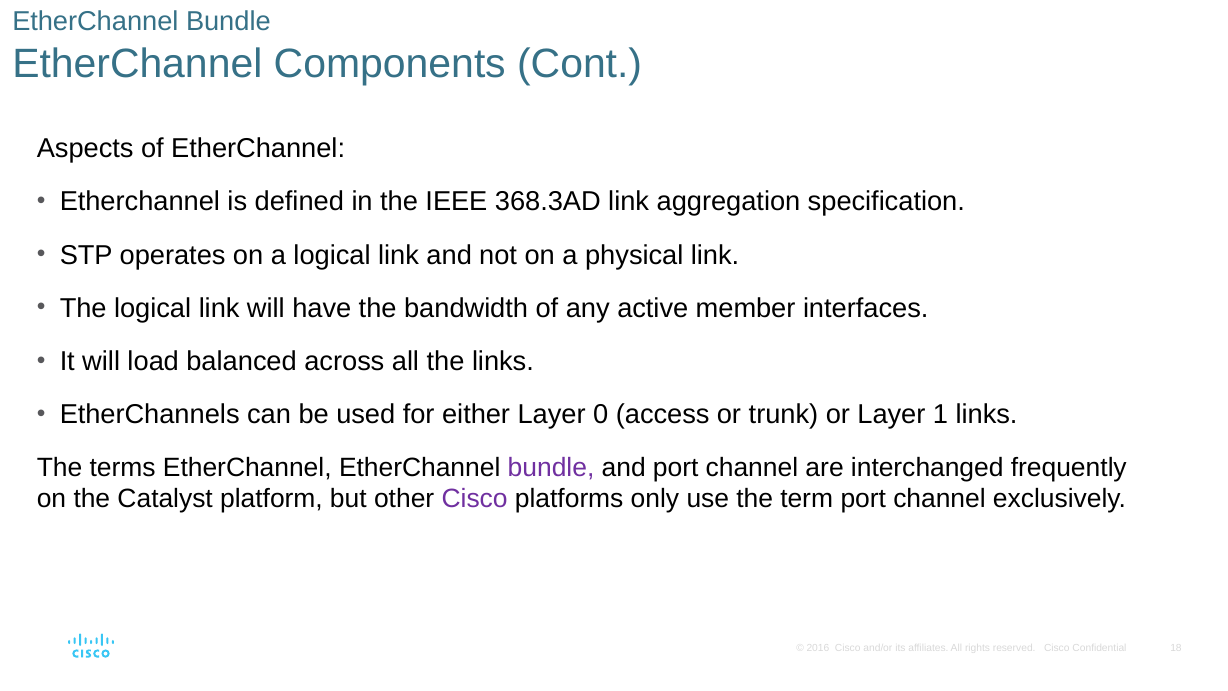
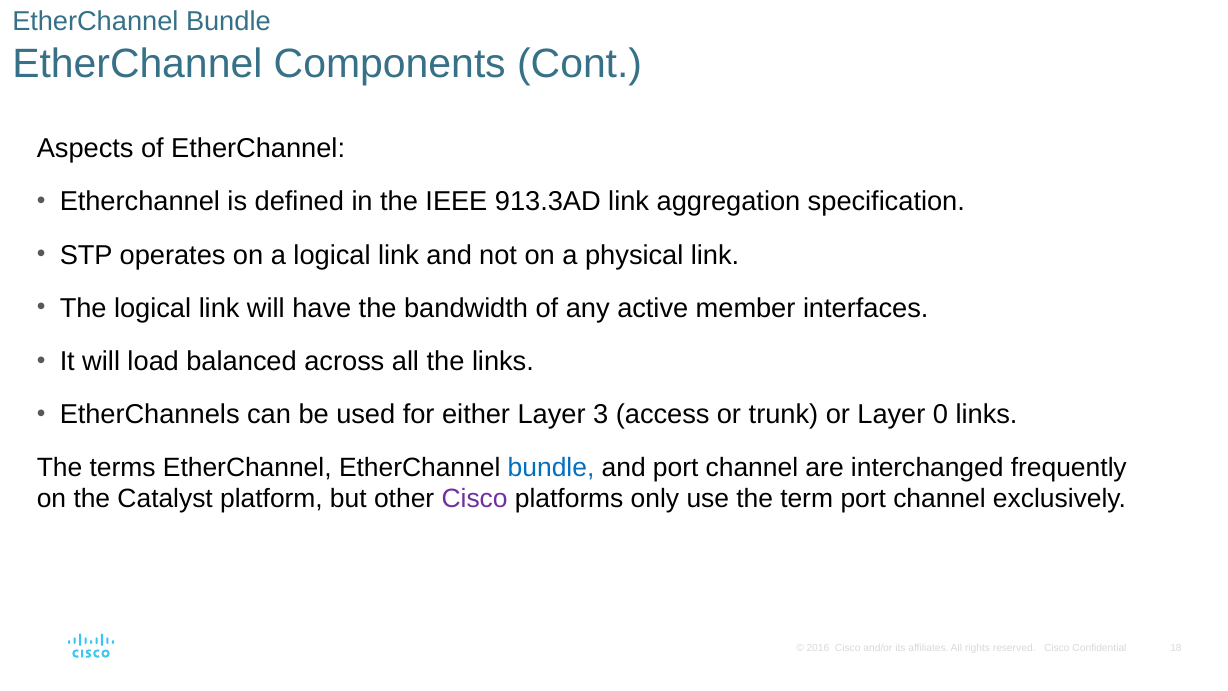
368.3AD: 368.3AD -> 913.3AD (548, 202)
0: 0 -> 3 (601, 415)
1: 1 -> 0 (940, 415)
bundle colour: purple -> blue (551, 467)
